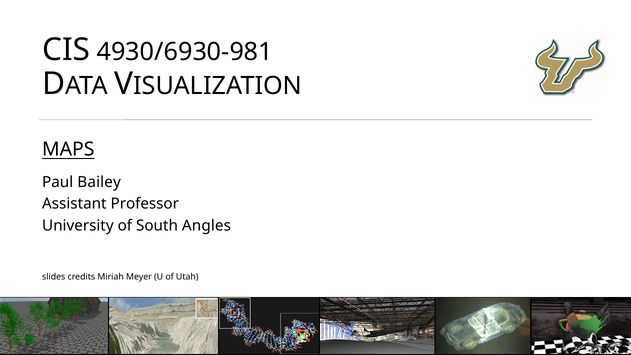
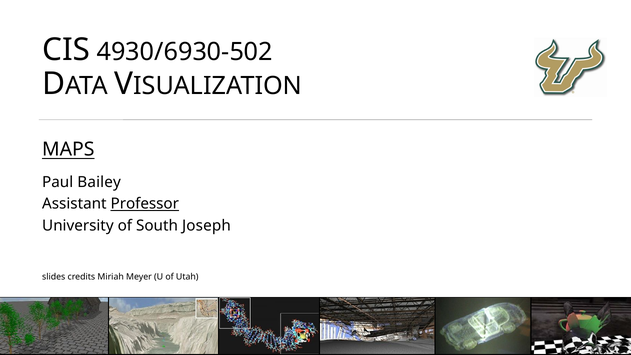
4930/6930-981: 4930/6930-981 -> 4930/6930-502 (185, 52)
Professor underline: none -> present (145, 204)
Angles: Angles -> Joseph (206, 226)
